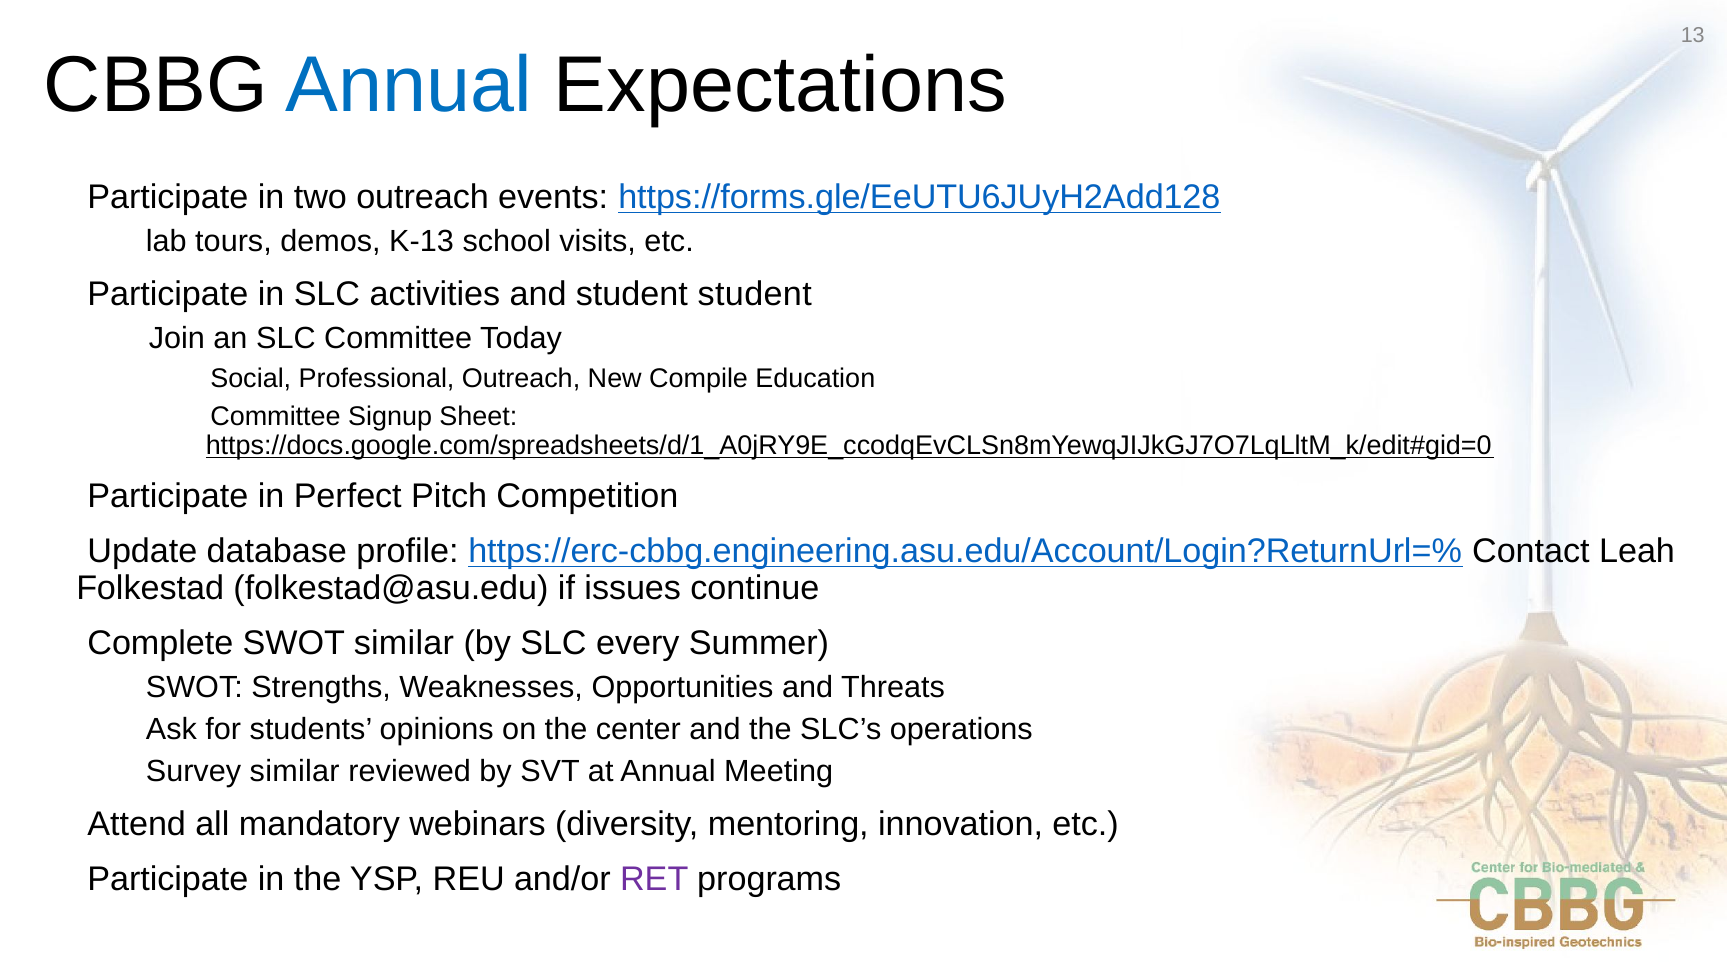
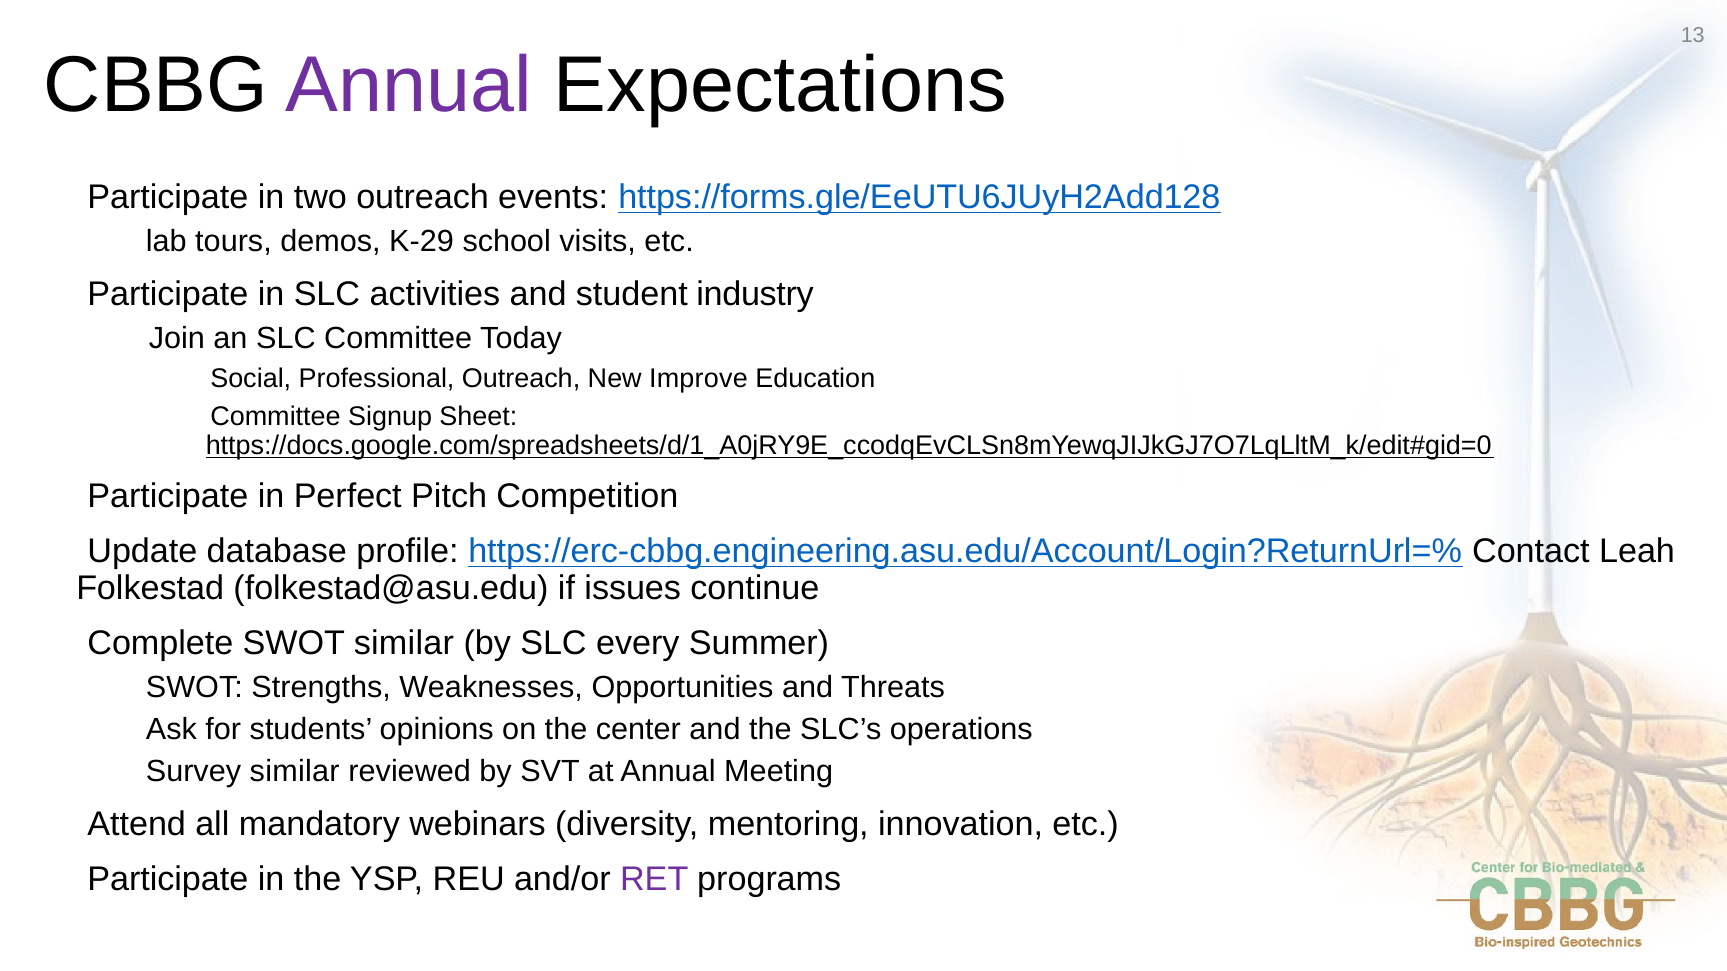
Annual colour: blue -> purple (409, 86)
K-13: K-13 -> K-29 (422, 241)
student student: student -> industry (755, 294)
Compile: Compile -> Improve (698, 378)
